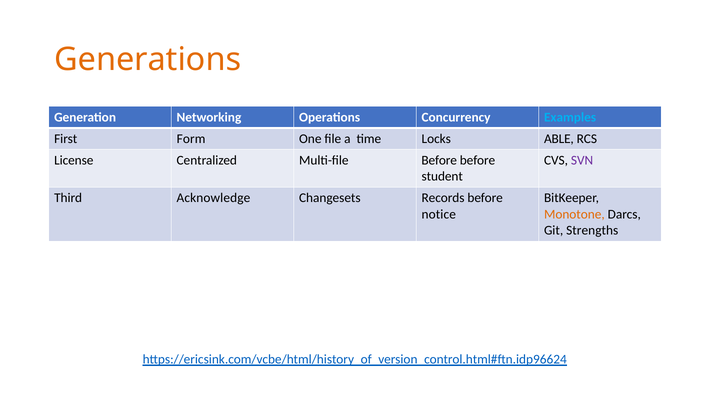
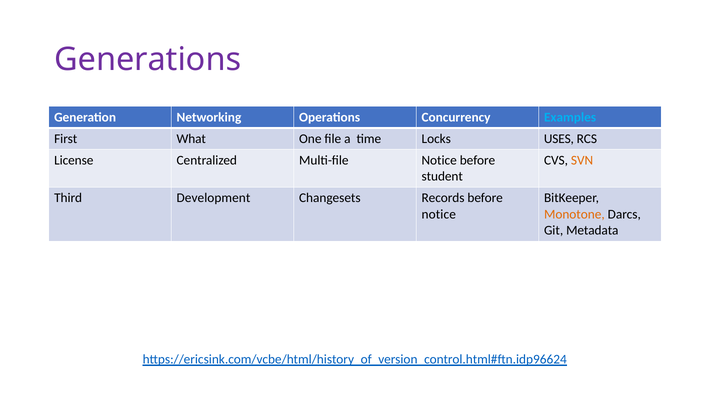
Generations colour: orange -> purple (148, 60)
Form: Form -> What (191, 139)
ABLE: ABLE -> USES (559, 139)
Multi-file Before: Before -> Notice (439, 160)
SVN colour: purple -> orange (582, 160)
Acknowledge: Acknowledge -> Development (213, 198)
Strengths: Strengths -> Metadata (592, 231)
